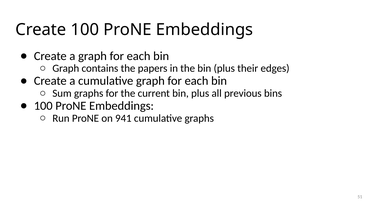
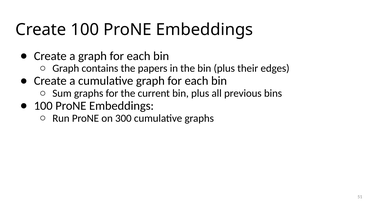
941: 941 -> 300 (123, 118)
